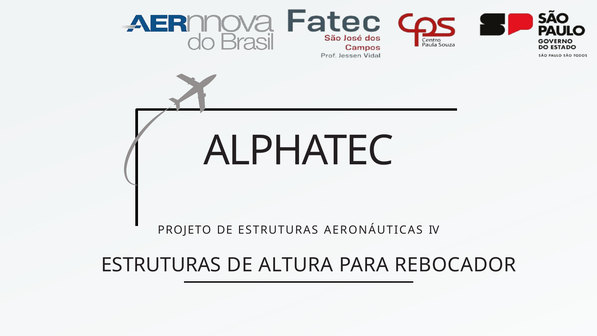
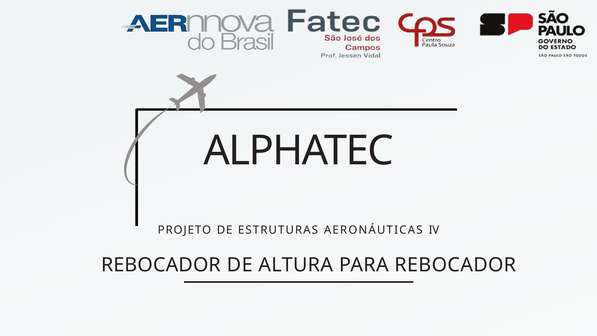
ESTRUTURAS: ESTRUTURAS -> REBOCADOR (161, 265)
